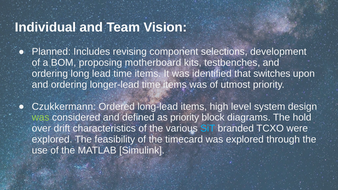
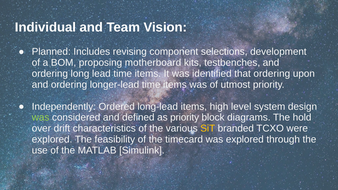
that switches: switches -> ordering (272, 74)
Czukkermann: Czukkermann -> Independently (64, 107)
SiT colour: light blue -> yellow (208, 129)
